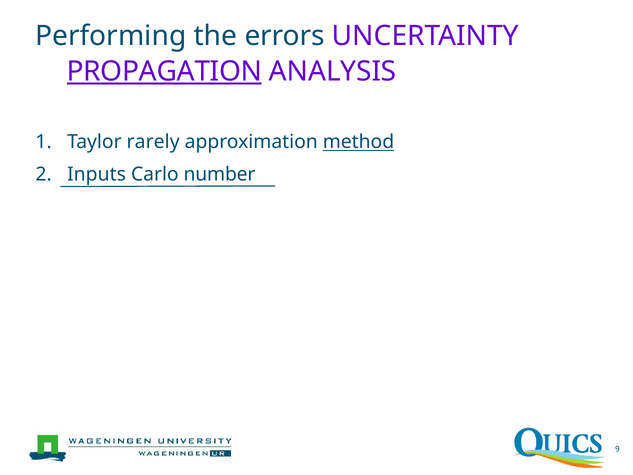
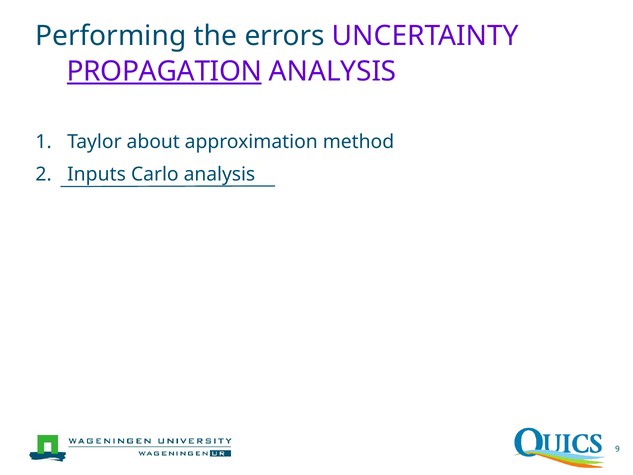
rarely: rarely -> about (153, 142)
method underline: present -> none (358, 142)
Carlo number: number -> analysis (219, 174)
